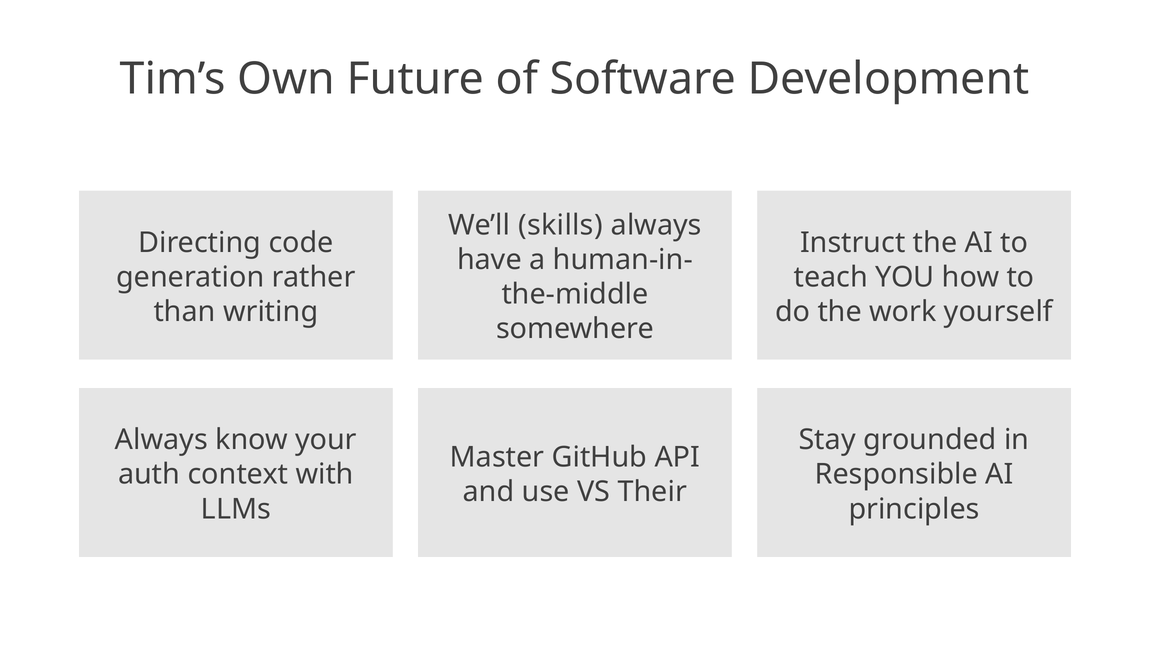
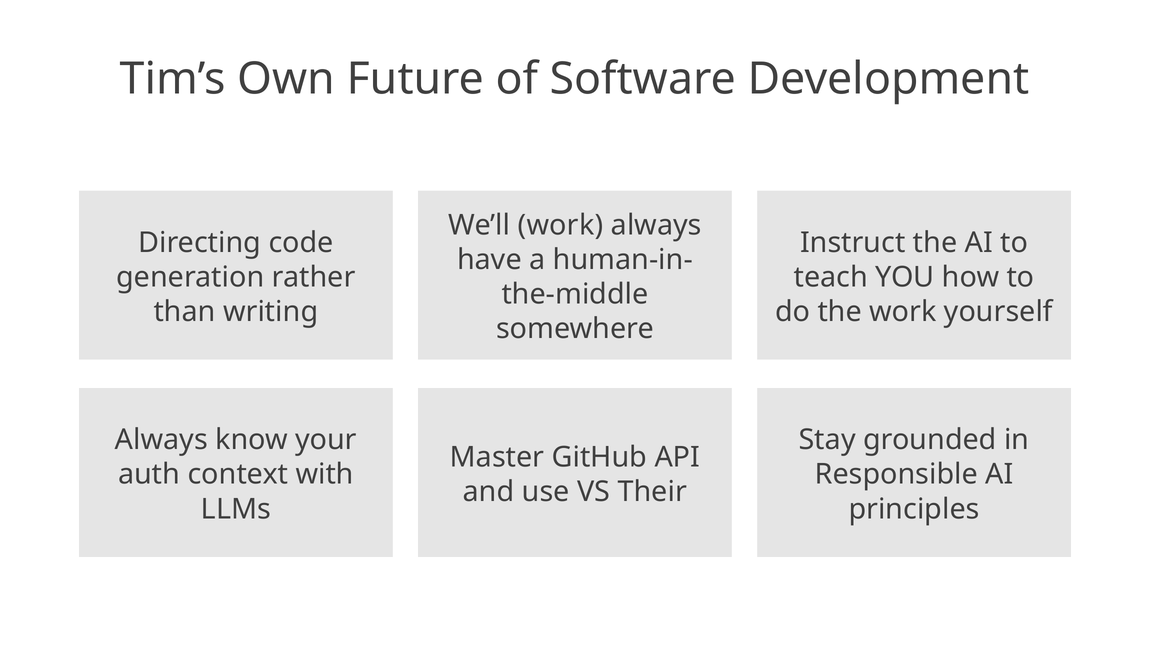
We’ll skills: skills -> work (560, 225)
